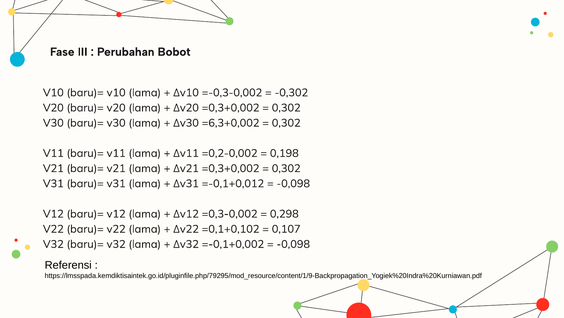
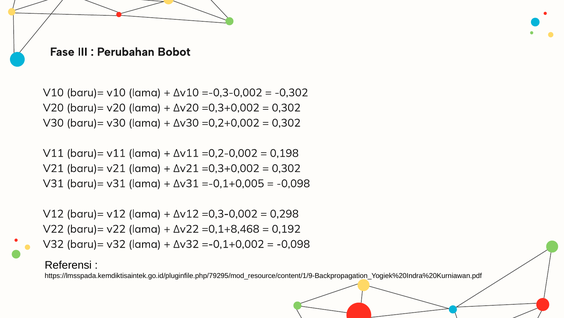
=6,3+0,002: =6,3+0,002 -> =0,2+0,002 (231, 123)
=-0,1+0,012: =-0,1+0,012 -> =-0,1+0,005 (233, 183)
=0,1+0,102: =0,1+0,102 -> =0,1+8,468 (231, 229)
0,107: 0,107 -> 0,192 (286, 229)
